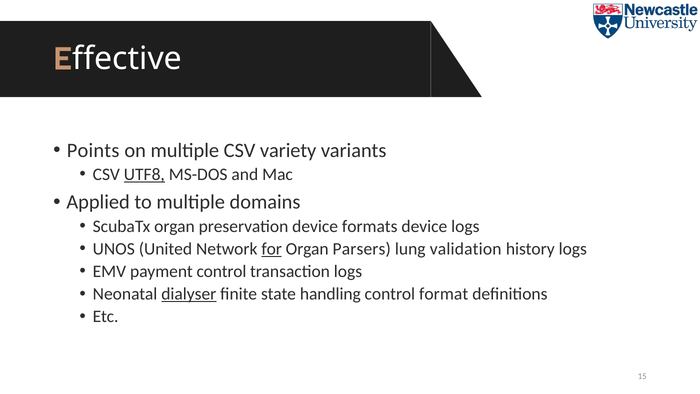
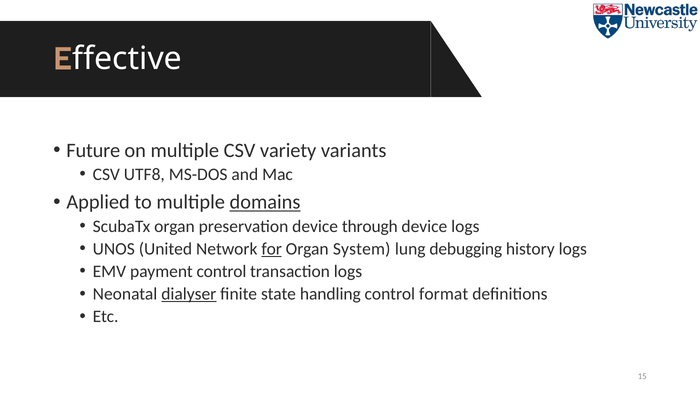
Points: Points -> Future (93, 150)
UTF8 underline: present -> none (144, 174)
domains underline: none -> present (265, 202)
formats: formats -> through (370, 226)
Parsers: Parsers -> System (362, 249)
validation: validation -> debugging (466, 249)
